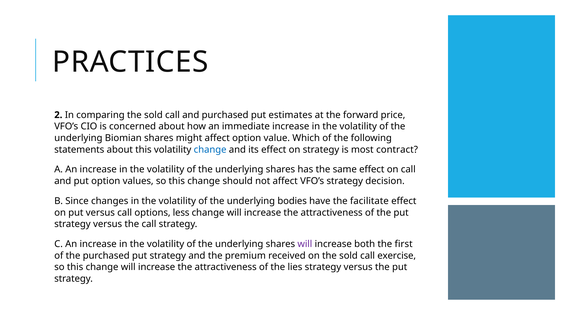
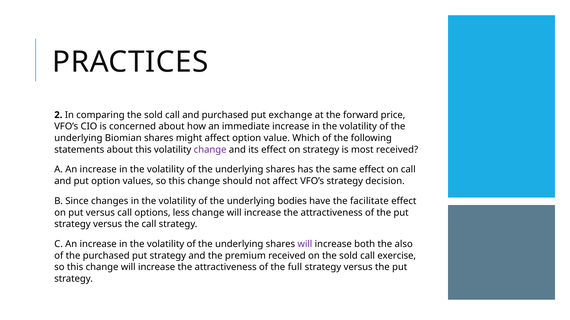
estimates: estimates -> exchange (290, 115)
change colour: blue -> purple (210, 150)
most contract: contract -> received (397, 150)
first: first -> also (404, 244)
lies: lies -> full (295, 268)
